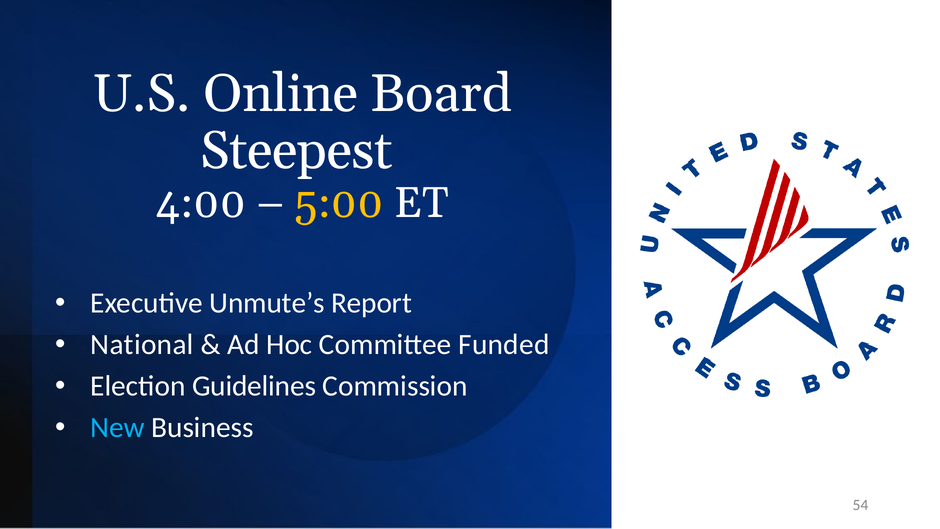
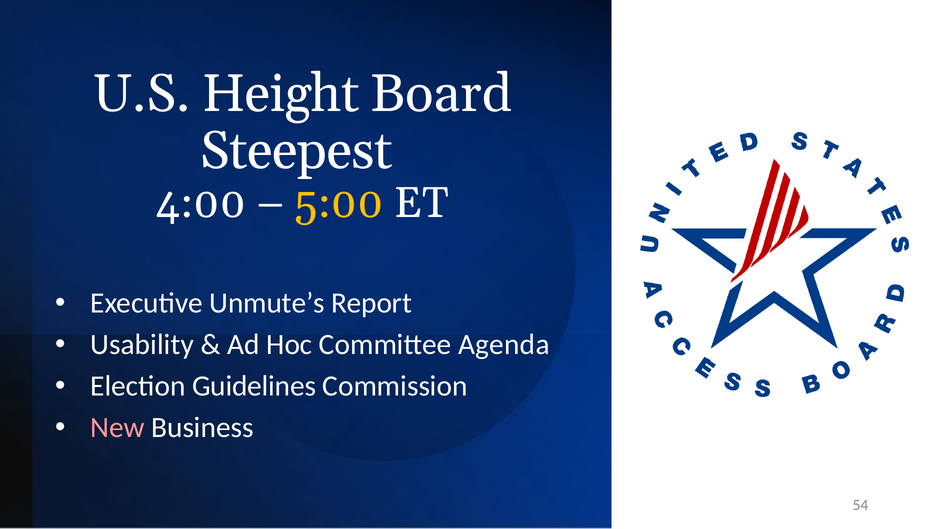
Online: Online -> Height (281, 94)
National: National -> Usability (142, 345)
Funded: Funded -> Agenda (504, 345)
New colour: light blue -> pink (117, 428)
